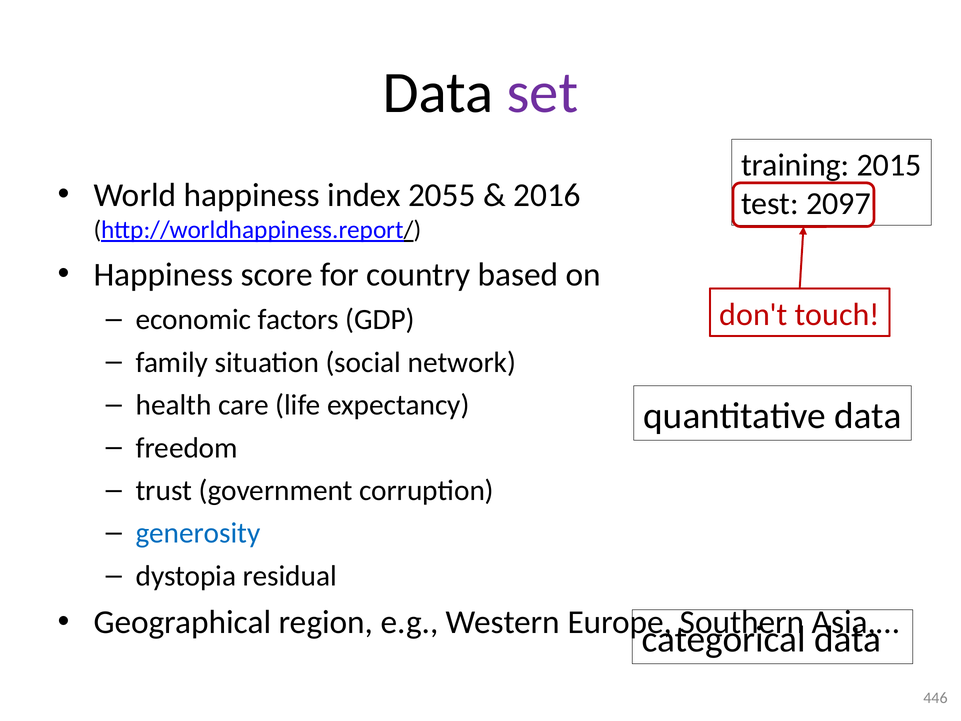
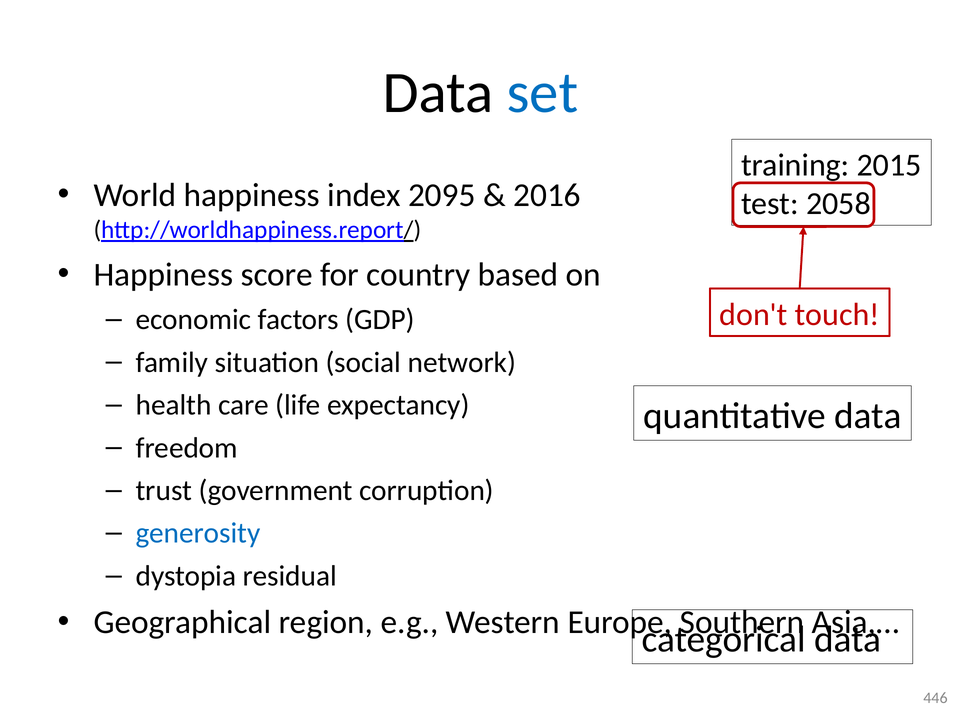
set colour: purple -> blue (542, 93)
2055: 2055 -> 2095 (442, 195)
2097: 2097 -> 2058 (838, 204)
